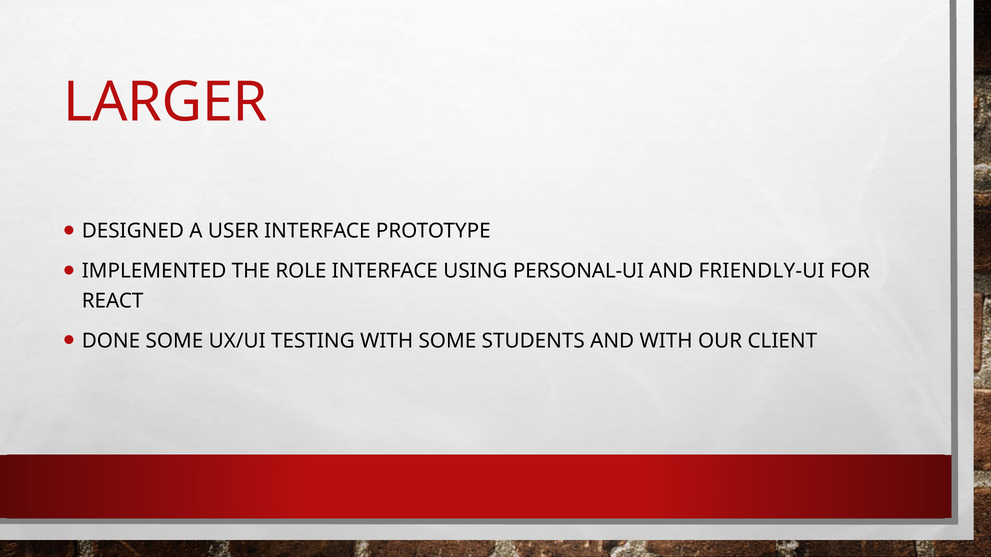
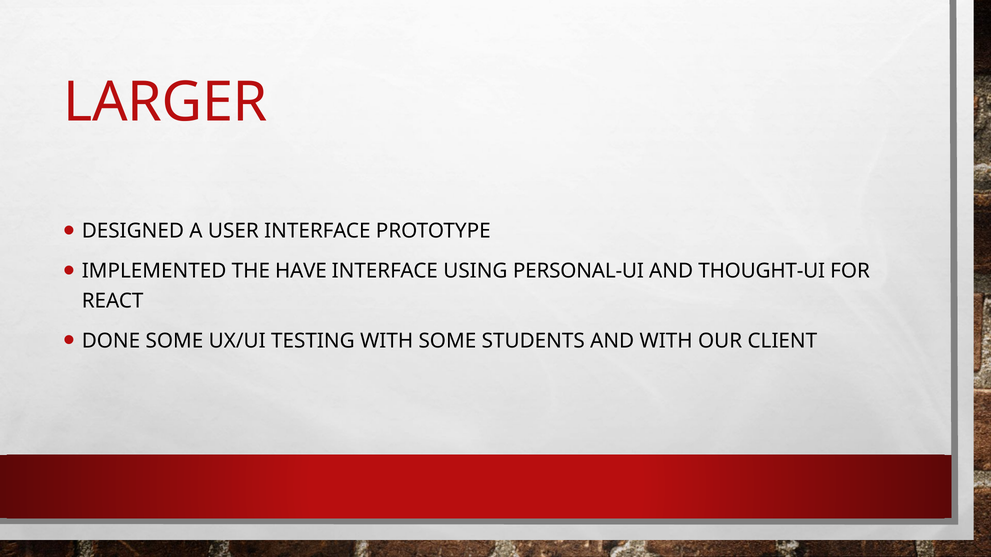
ROLE: ROLE -> HAVE (301, 271)
FRIENDLY-UI: FRIENDLY-UI -> THOUGHT-UI (762, 271)
